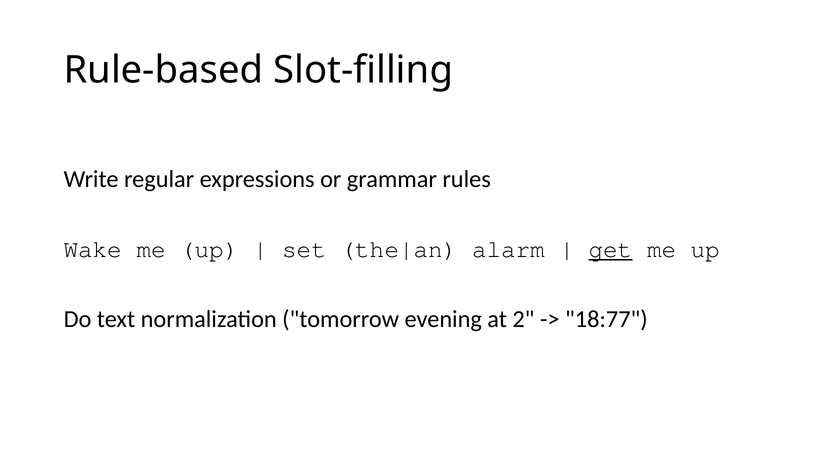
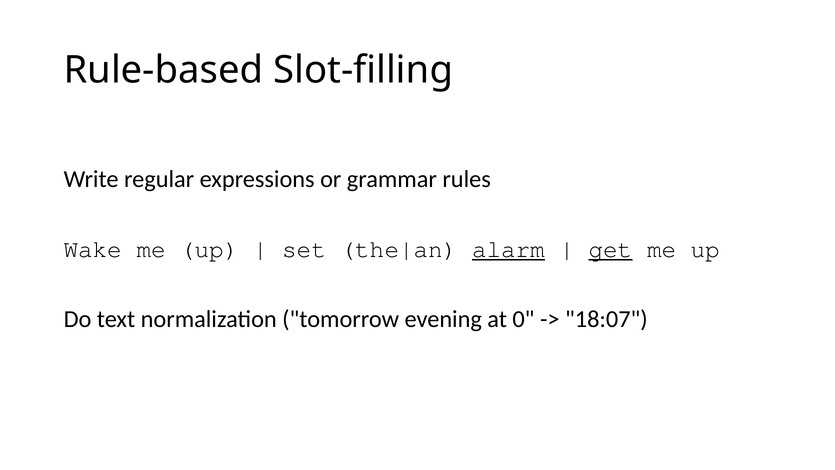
alarm underline: none -> present (509, 249)
2: 2 -> 0 (523, 319)
18:77: 18:77 -> 18:07 (606, 319)
